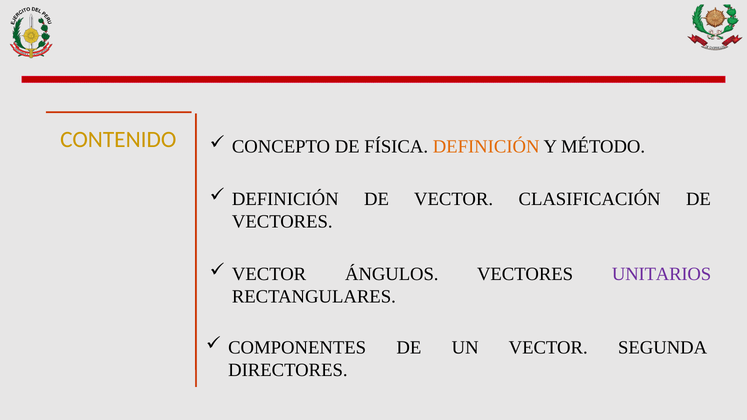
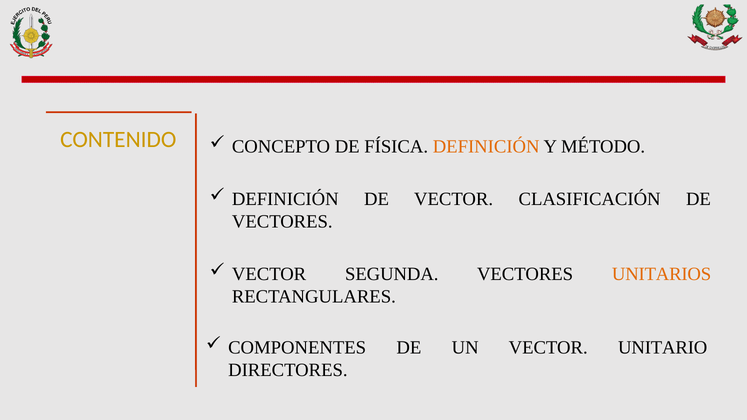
ÁNGULOS: ÁNGULOS -> SEGUNDA (392, 274)
UNITARIOS colour: purple -> orange (662, 274)
SEGUNDA: SEGUNDA -> UNITARIO (663, 348)
